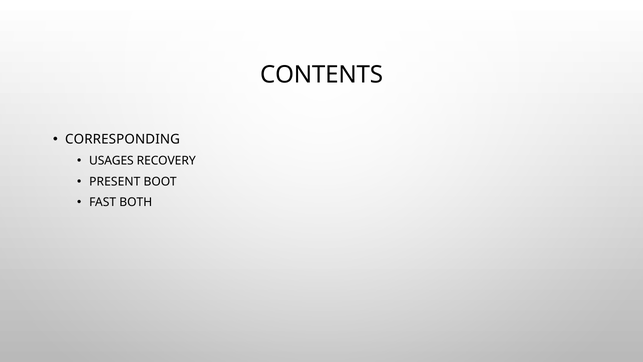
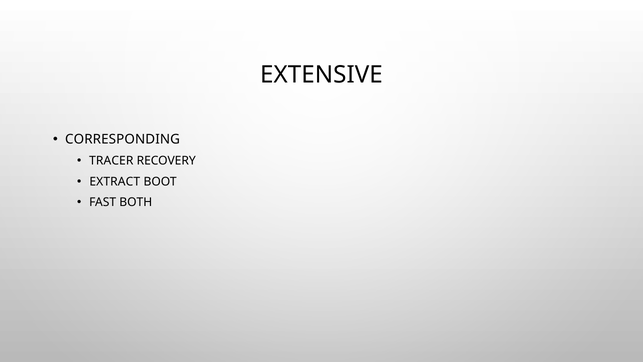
CONTENTS: CONTENTS -> EXTENSIVE (321, 75)
USAGES: USAGES -> TRACER (111, 161)
PRESENT: PRESENT -> EXTRACT (115, 182)
